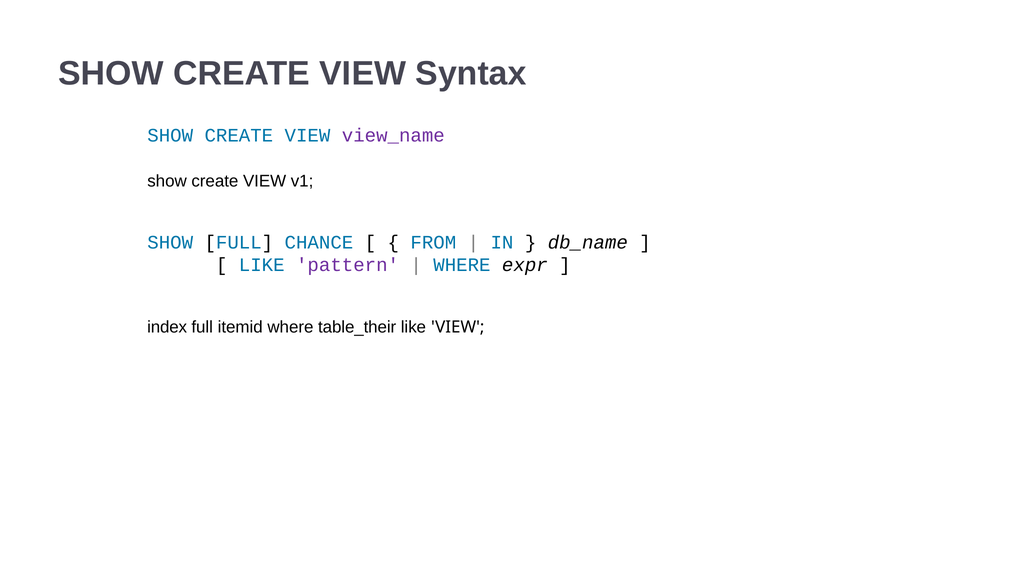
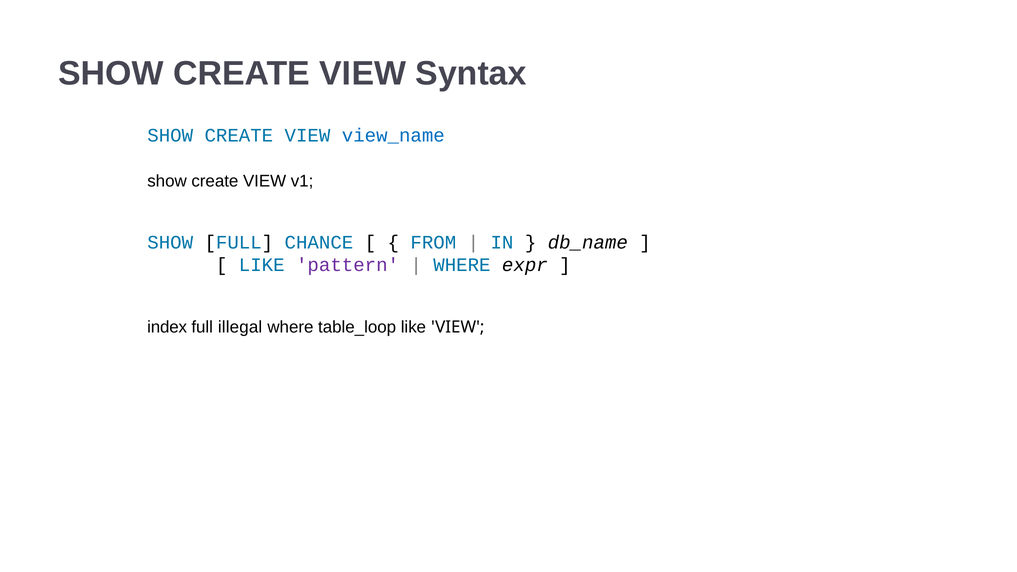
view_name colour: purple -> blue (393, 135)
itemid: itemid -> illegal (240, 327)
table_their: table_their -> table_loop (357, 327)
